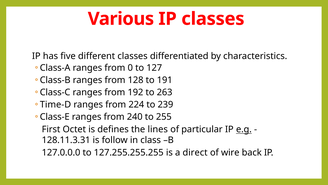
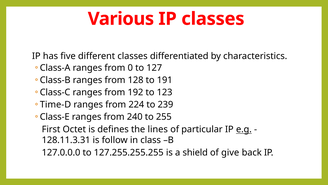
263: 263 -> 123 (165, 92)
direct: direct -> shield (195, 152)
wire: wire -> give (230, 152)
